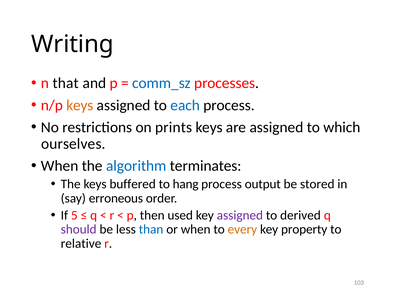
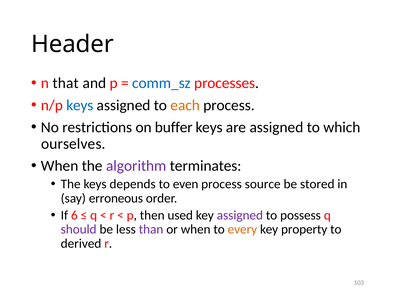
Writing: Writing -> Header (72, 44)
keys colour: orange -> blue (80, 105)
each colour: blue -> orange (185, 105)
prints: prints -> buffer (174, 127)
algorithm colour: blue -> purple (136, 166)
buffered: buffered -> depends (133, 184)
hang: hang -> even (186, 184)
output: output -> source (263, 184)
5: 5 -> 6 (74, 215)
derived: derived -> possess (300, 215)
than colour: blue -> purple (151, 230)
relative: relative -> derived (81, 244)
